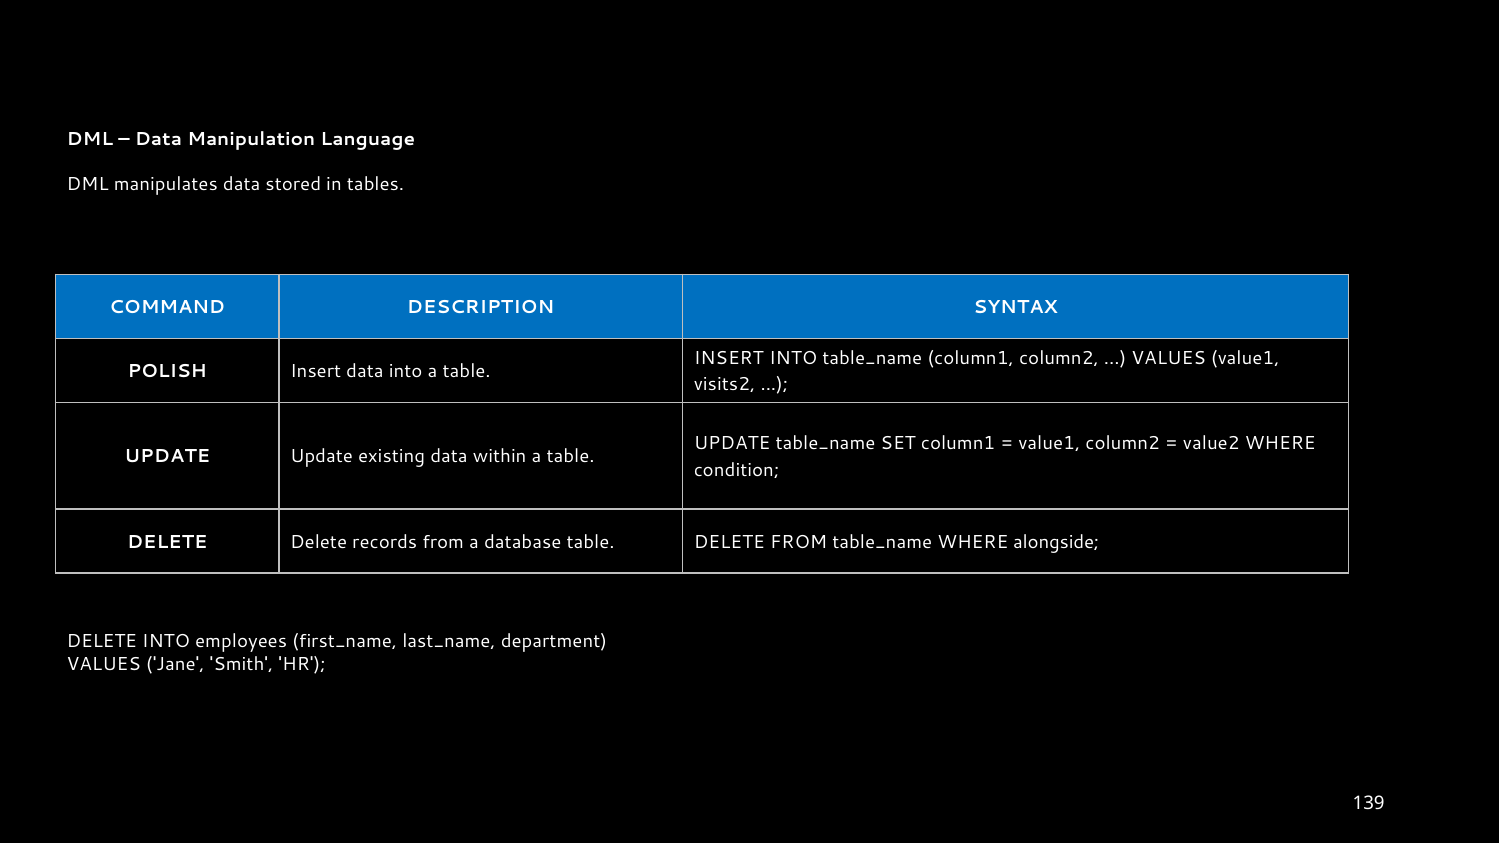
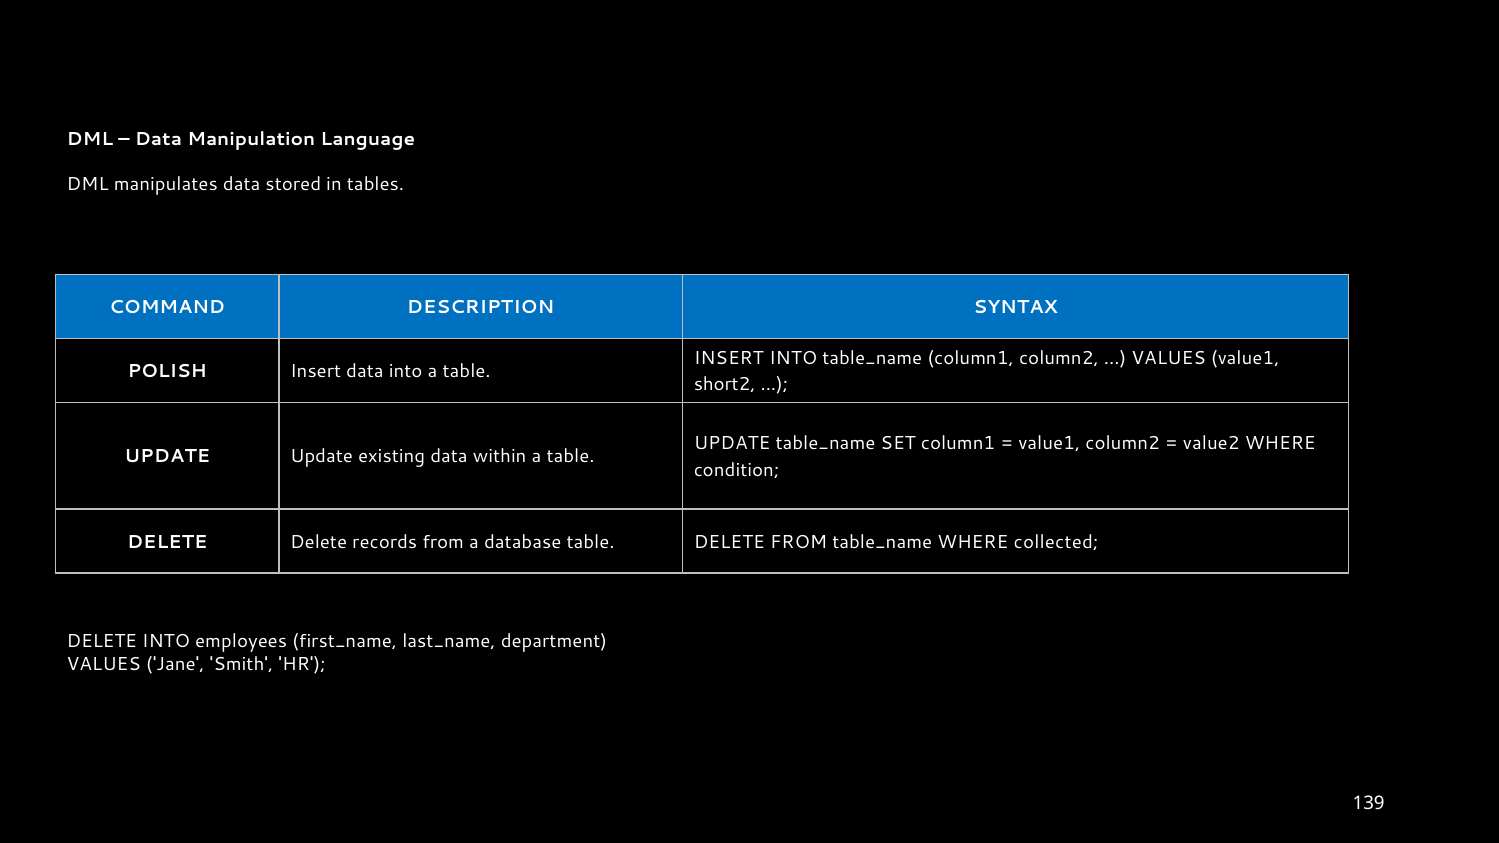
visits2: visits2 -> short2 (725, 385)
alongside: alongside -> collected (1056, 542)
